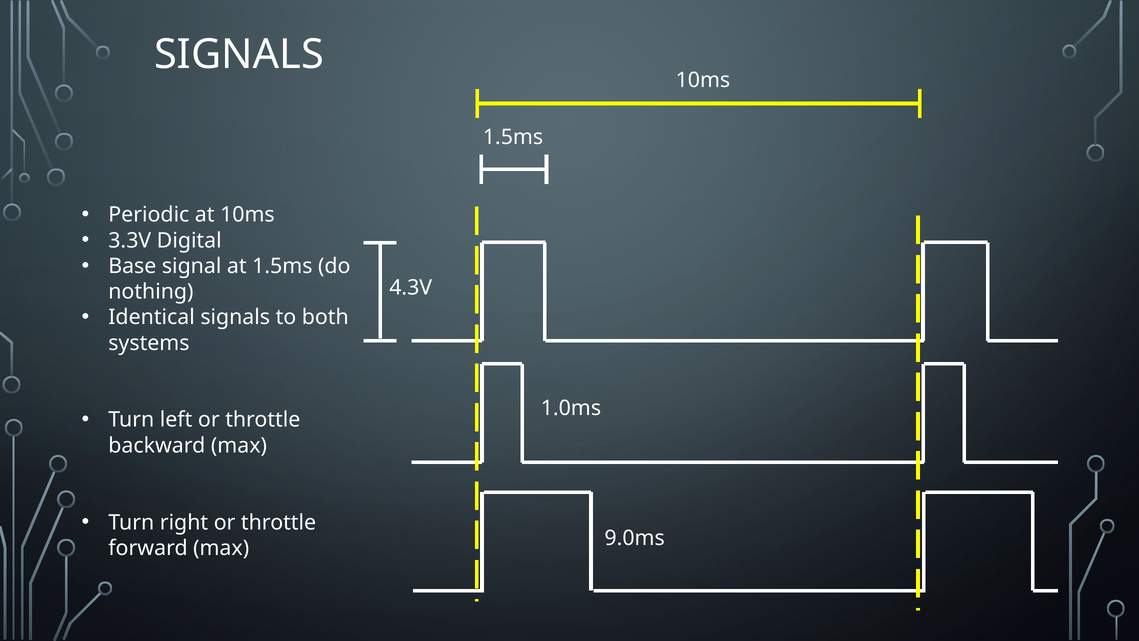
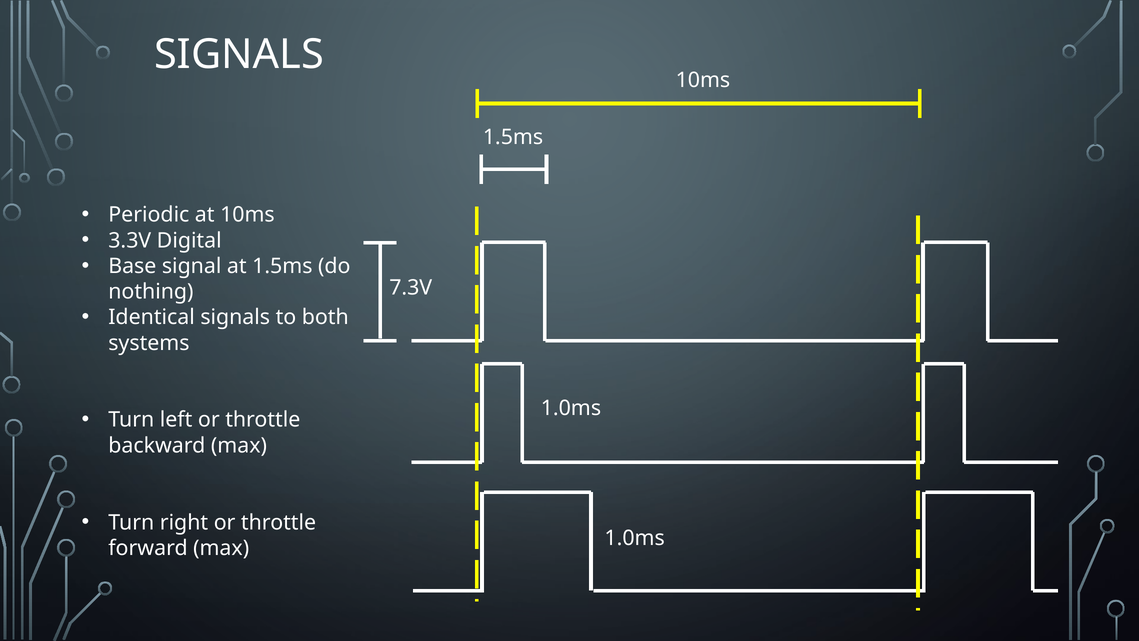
4.3V: 4.3V -> 7.3V (411, 287)
9.0ms: 9.0ms -> 1.0ms (635, 538)
